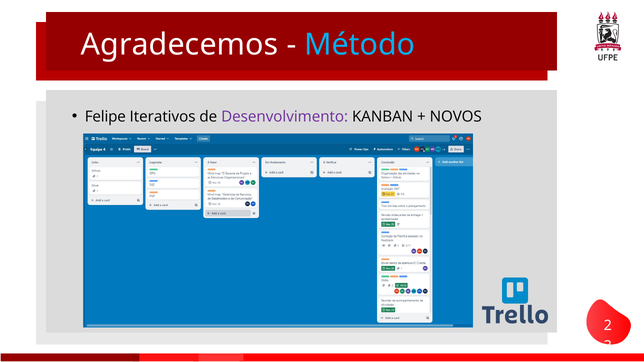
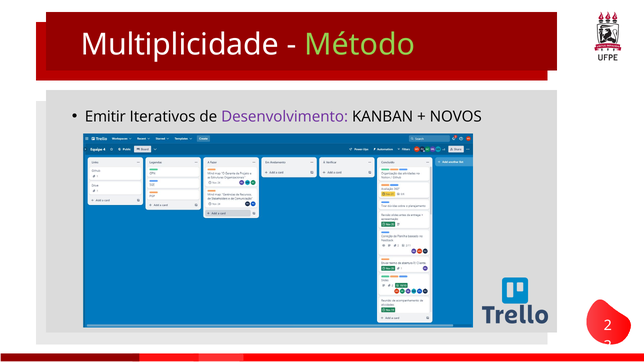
Agradecemos: Agradecemos -> Multiplicidade (180, 45)
Método colour: light blue -> light green (360, 45)
Felipe: Felipe -> Emitir (105, 117)
